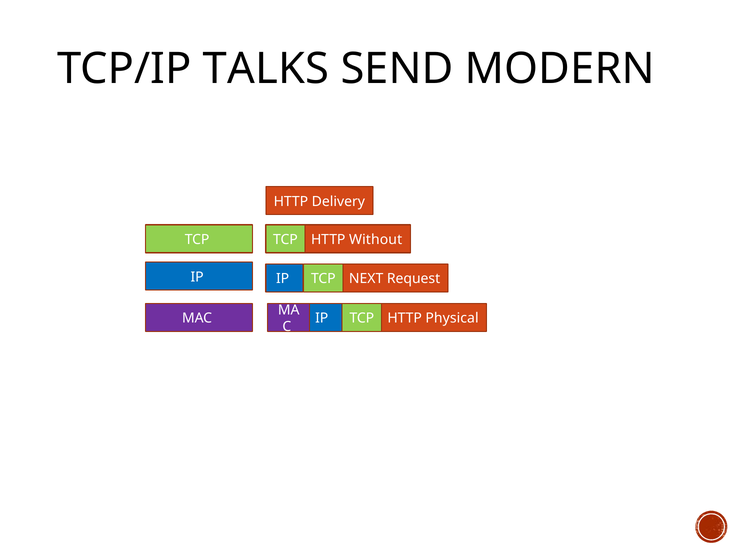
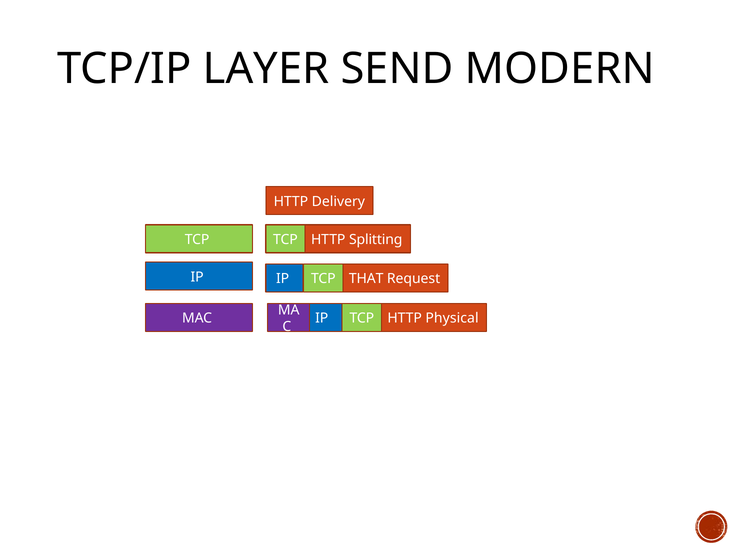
TALKS: TALKS -> LAYER (266, 69)
Without: Without -> Splitting (376, 240)
NEXT: NEXT -> THAT (366, 279)
